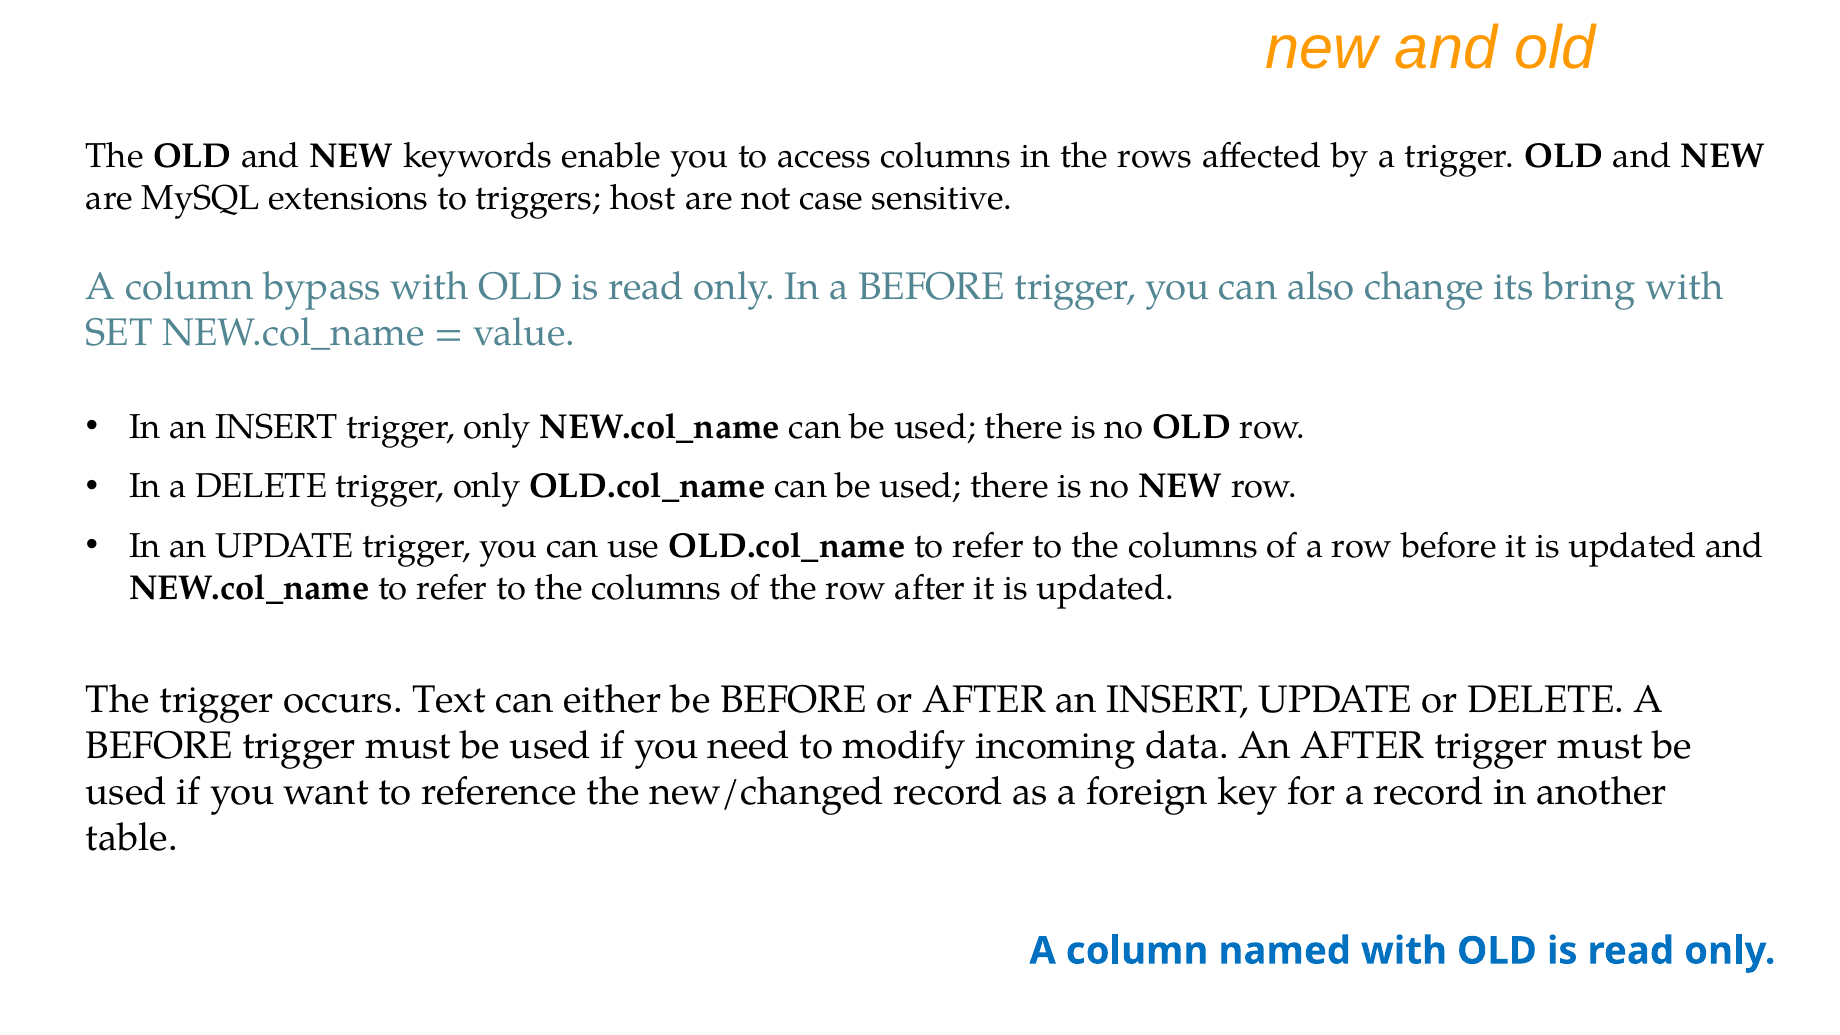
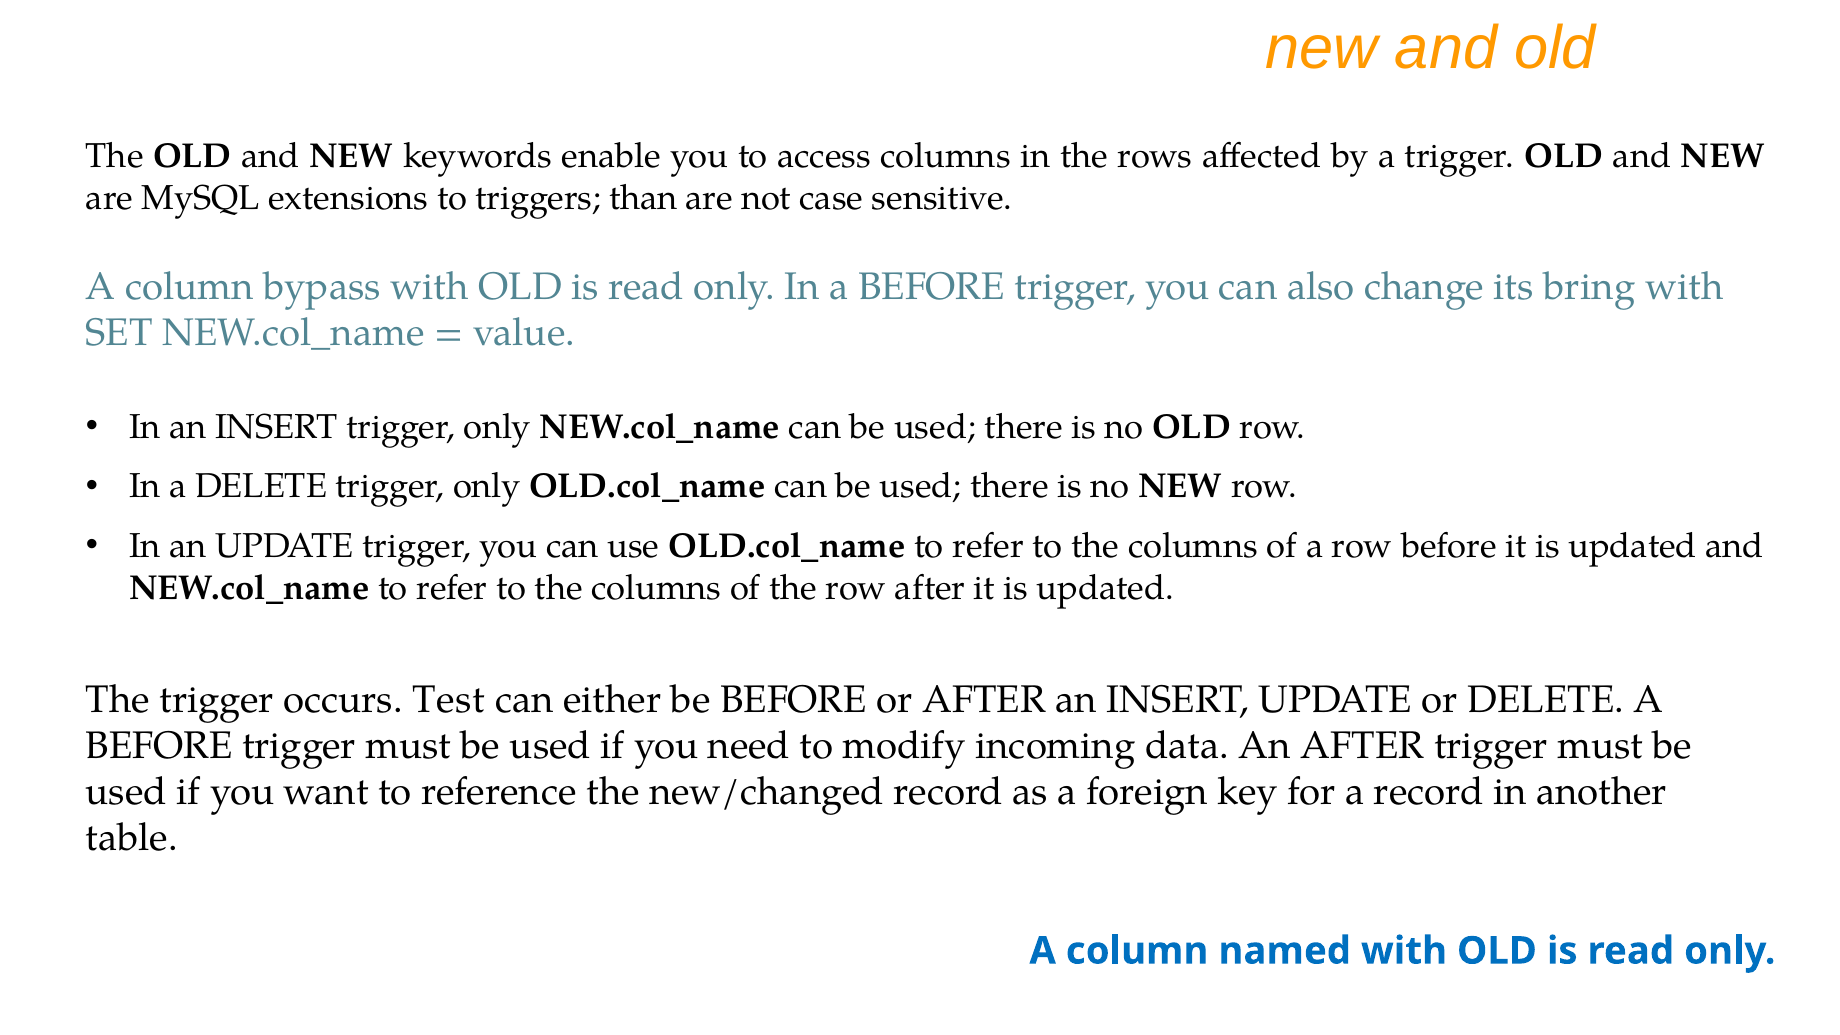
host: host -> than (644, 198)
Text: Text -> Test (449, 699)
